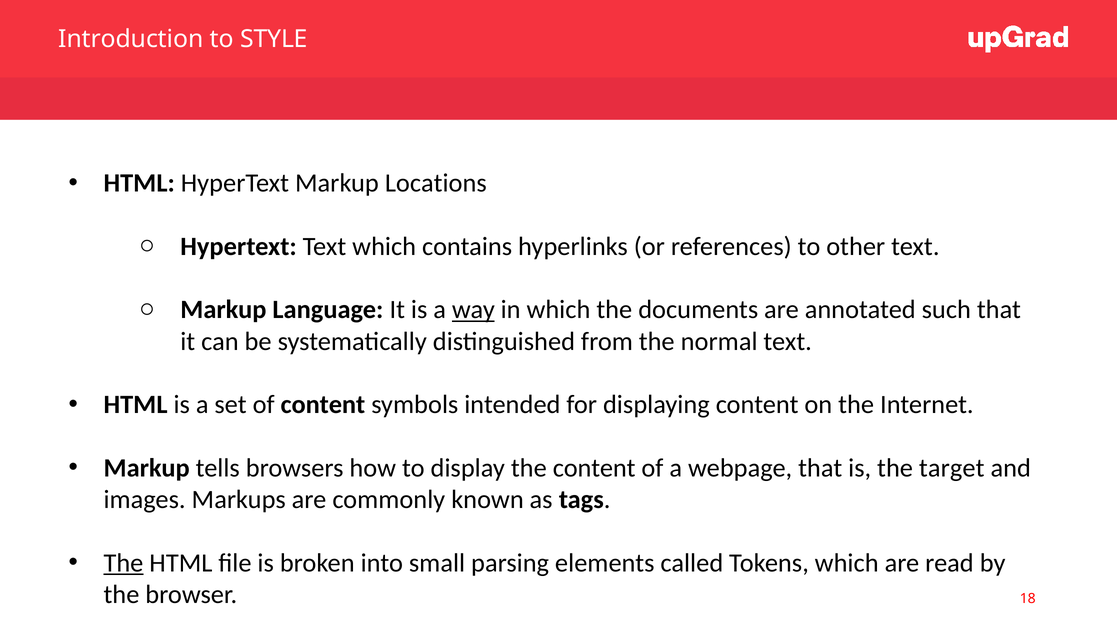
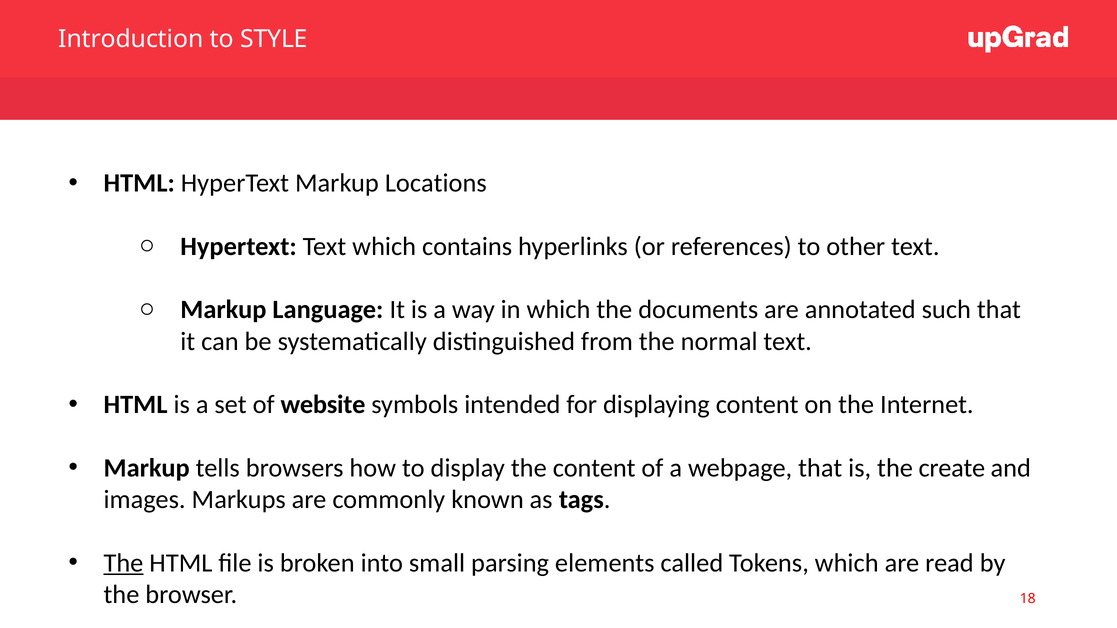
way underline: present -> none (473, 310)
of content: content -> website (323, 405)
target: target -> create (952, 468)
